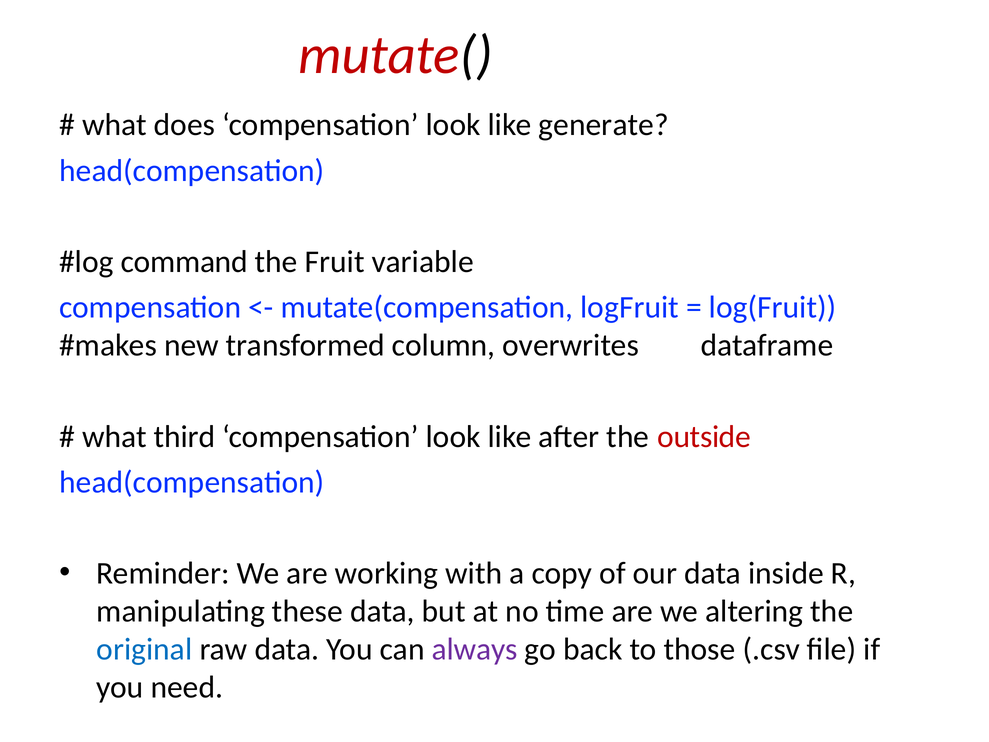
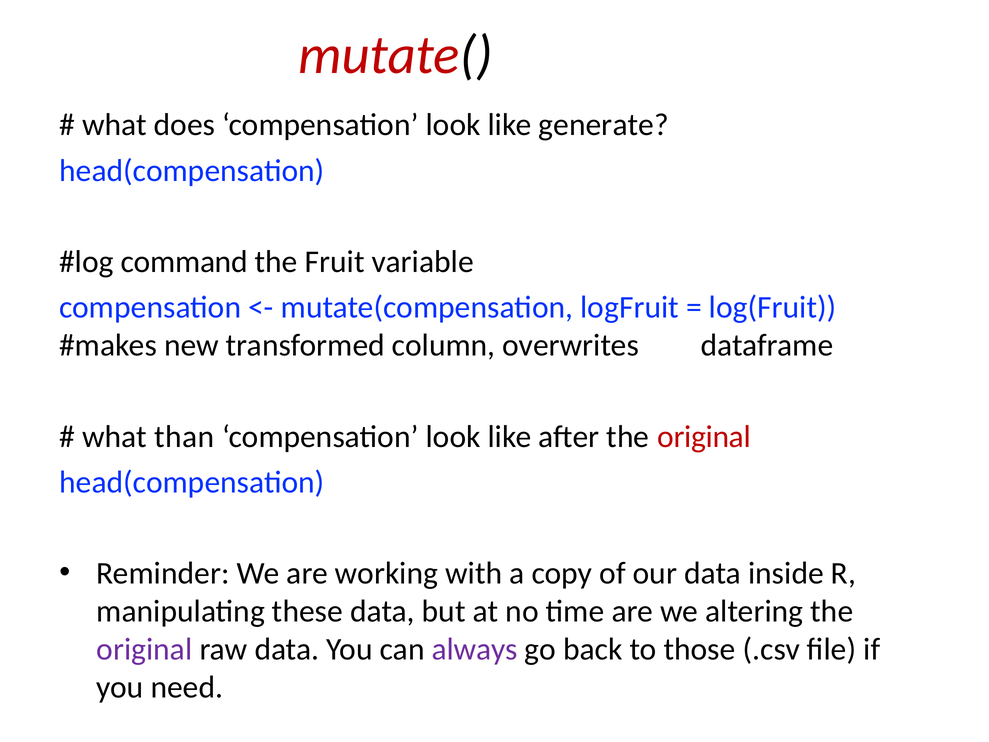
third: third -> than (184, 436)
after the outside: outside -> original (704, 436)
original colour: blue -> purple (144, 649)
